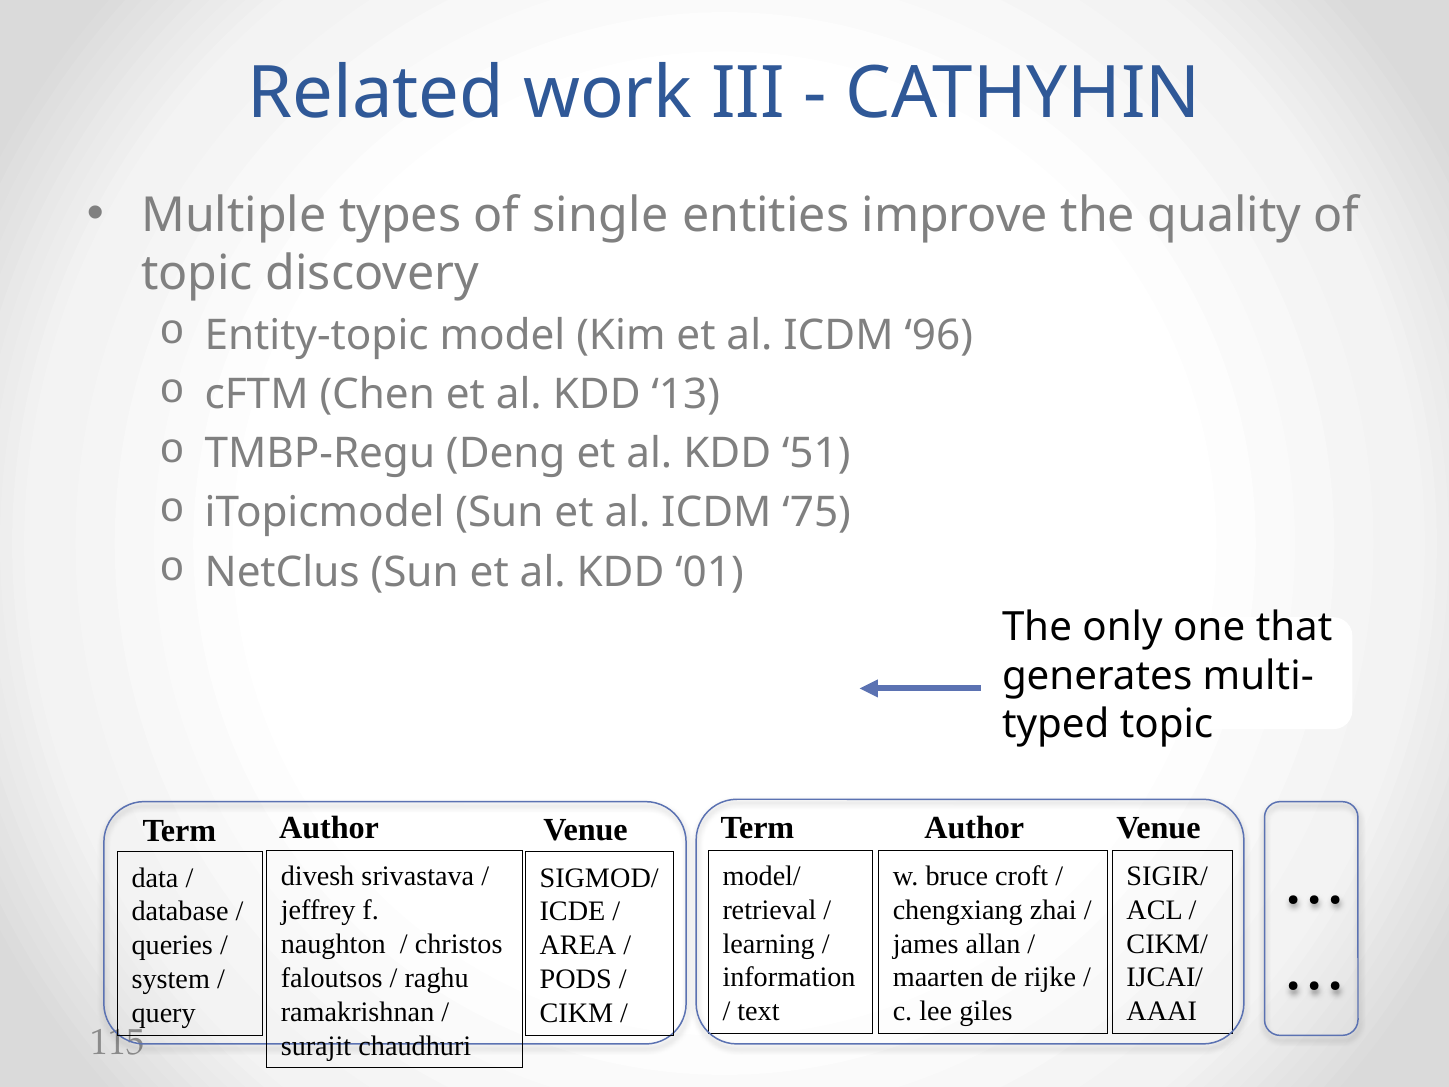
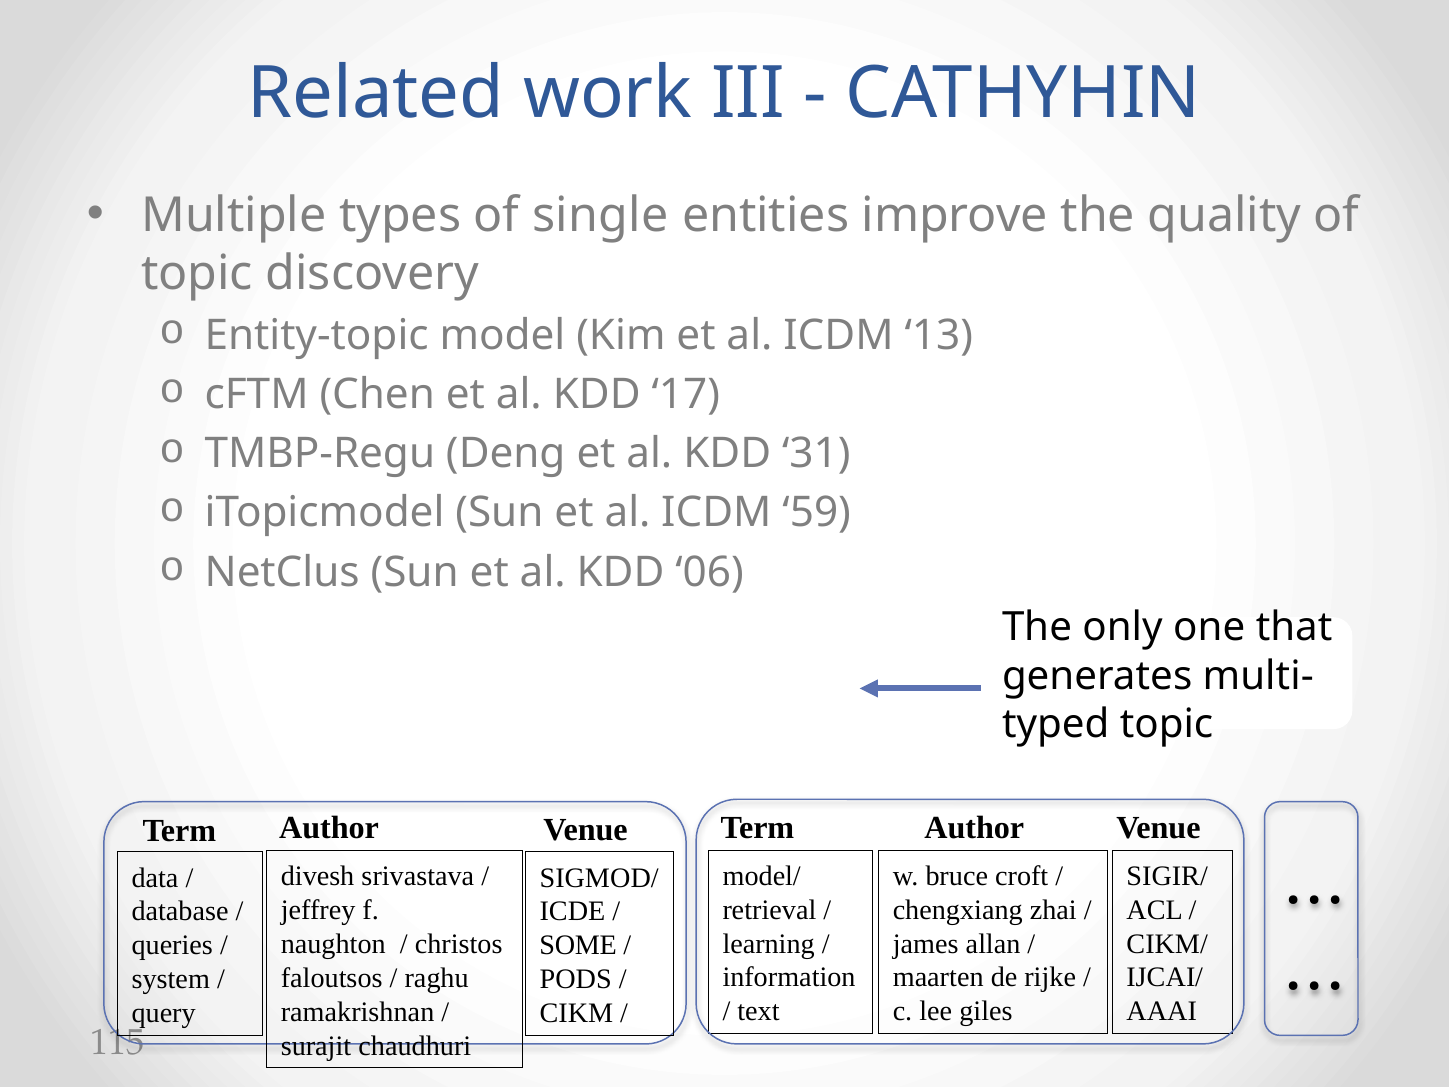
96: 96 -> 13 (939, 335)
13: 13 -> 17 (686, 395)
51: 51 -> 31 (816, 454)
75: 75 -> 59 (817, 513)
01: 01 -> 06 (710, 572)
AREA: AREA -> SOME (578, 945)
